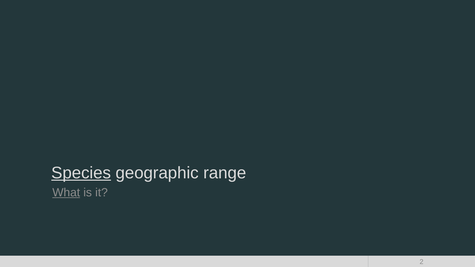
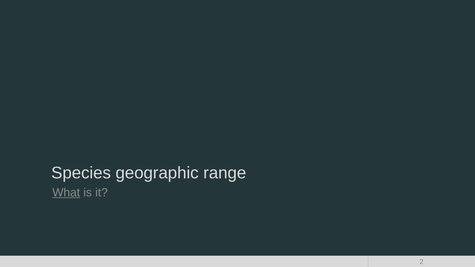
Species underline: present -> none (81, 173)
